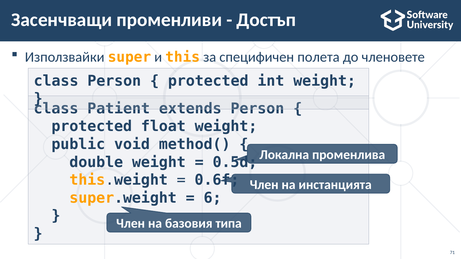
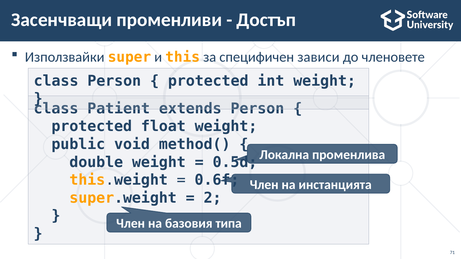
полета: полета -> зависи (318, 57)
6: 6 -> 2 (213, 198)
